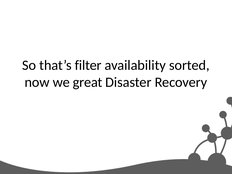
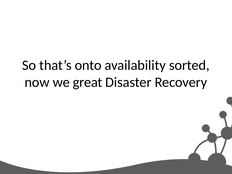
filter: filter -> onto (88, 65)
